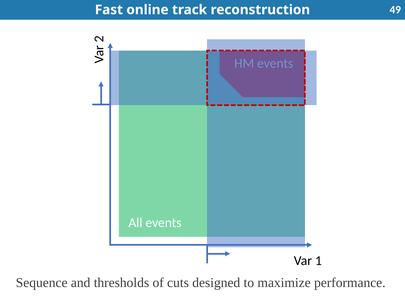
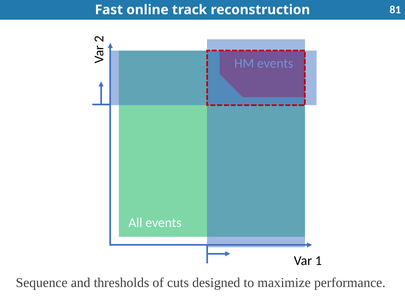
49: 49 -> 81 (395, 10)
